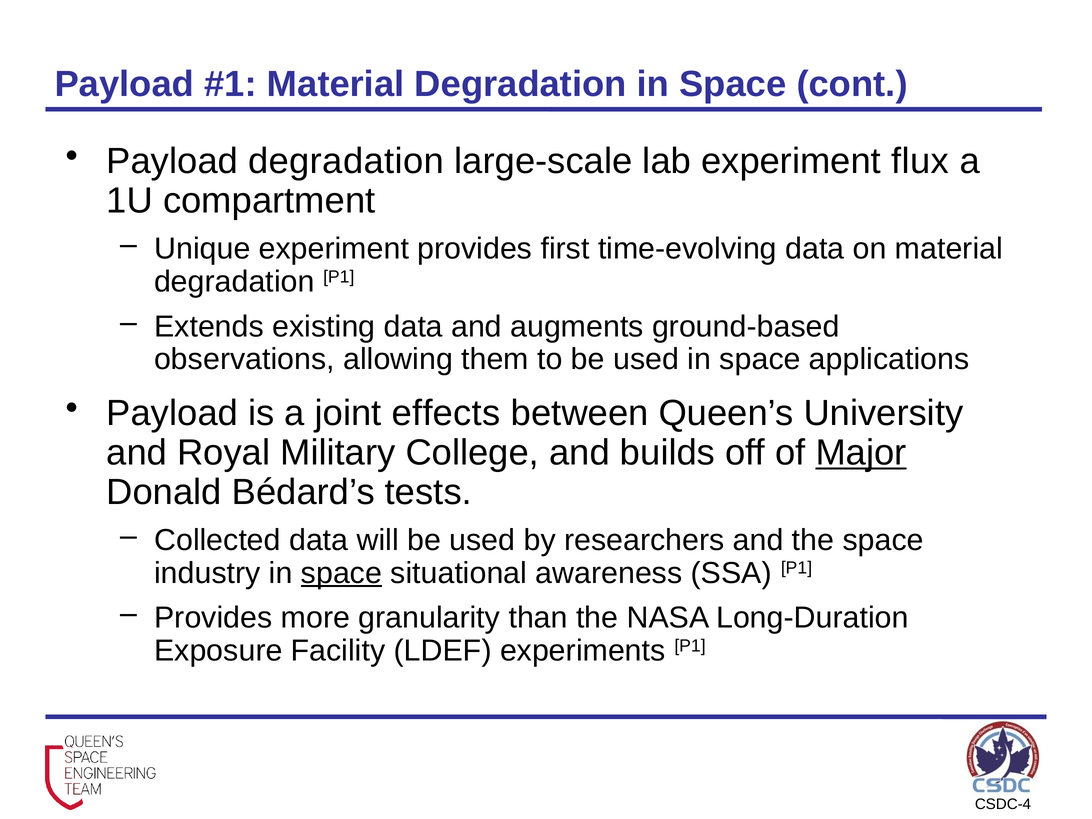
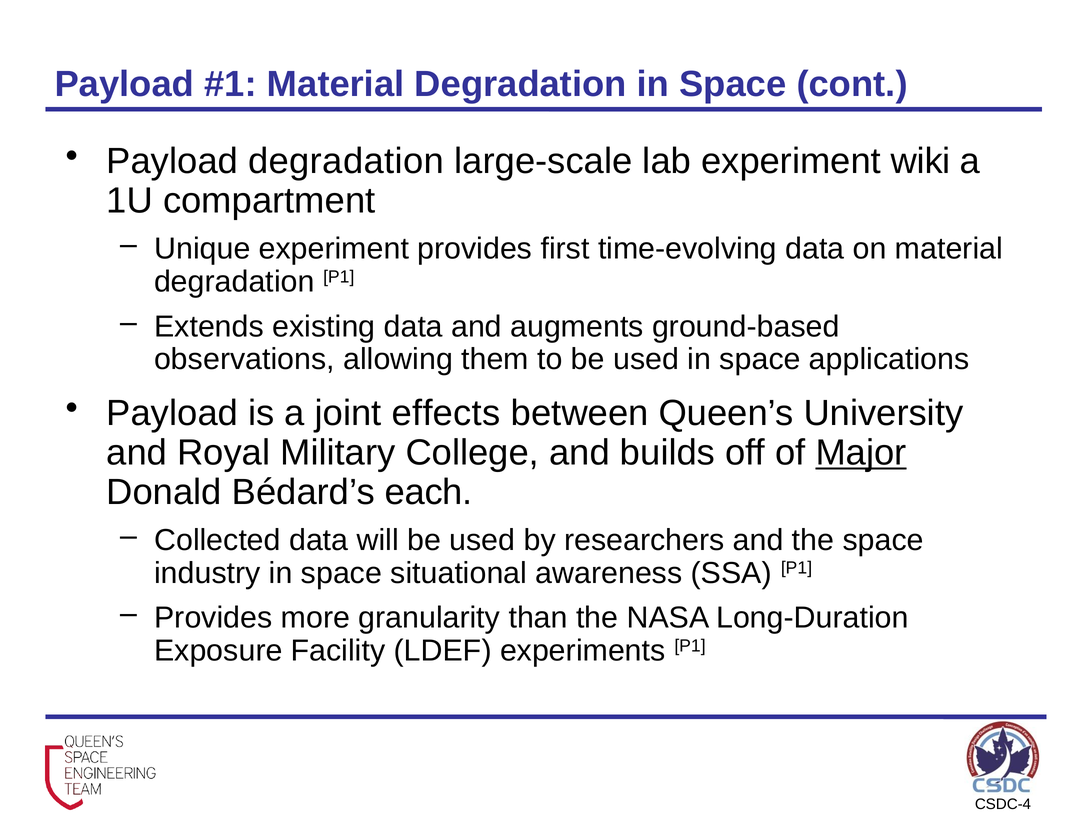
flux: flux -> wiki (921, 161)
tests: tests -> each (429, 492)
space underline: present -> none (341, 573)
